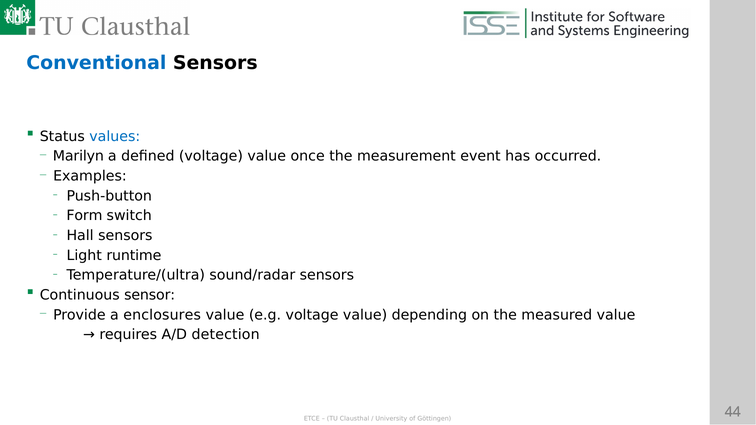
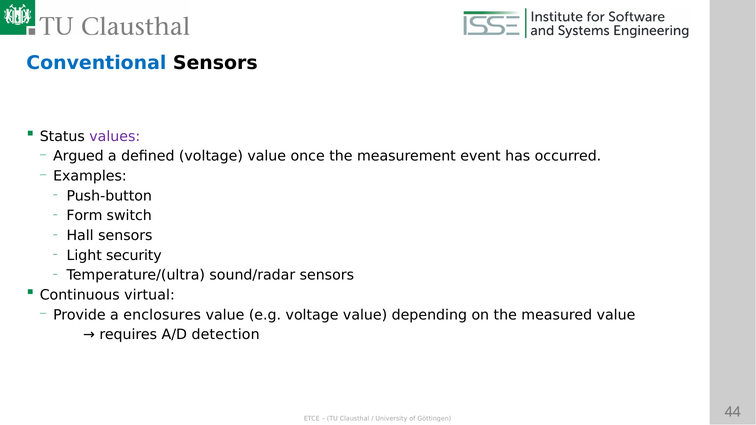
values colour: blue -> purple (115, 136)
Marilyn: Marilyn -> Argued (78, 156)
runtime: runtime -> security (134, 256)
sensor: sensor -> virtual (150, 295)
